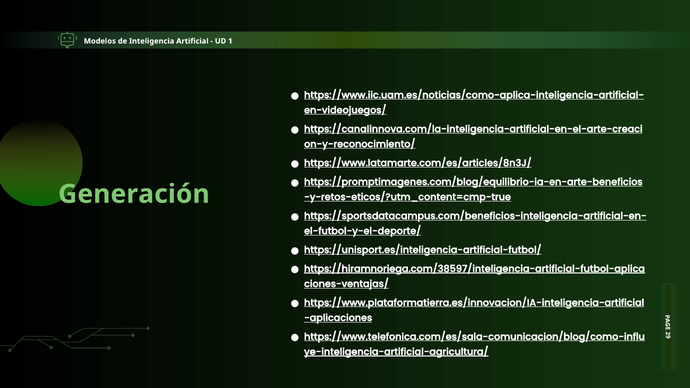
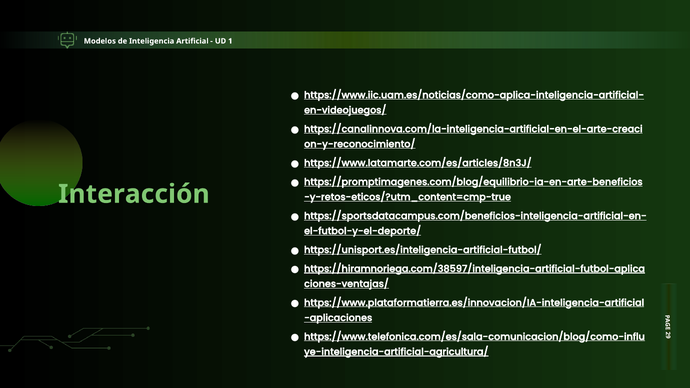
Generación: Generación -> Interacción (134, 194)
